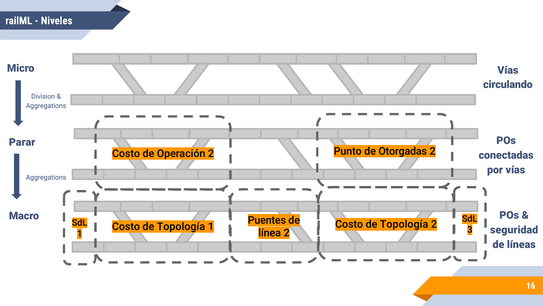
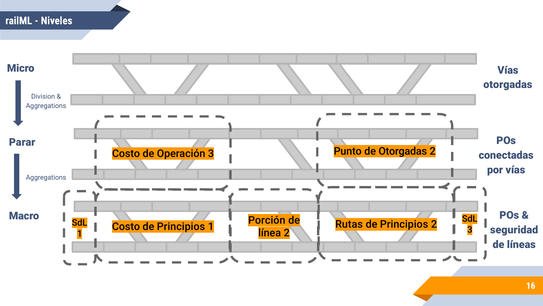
circulando: circulando -> otorgadas (508, 85)
Operación 2: 2 -> 3 (211, 153)
Puentes: Puentes -> Porción (267, 220)
Topología: Topología -> Principios (181, 226)
1 Costo: Costo -> Rutas (349, 224)
Topología: Topología -> Principios (404, 224)
